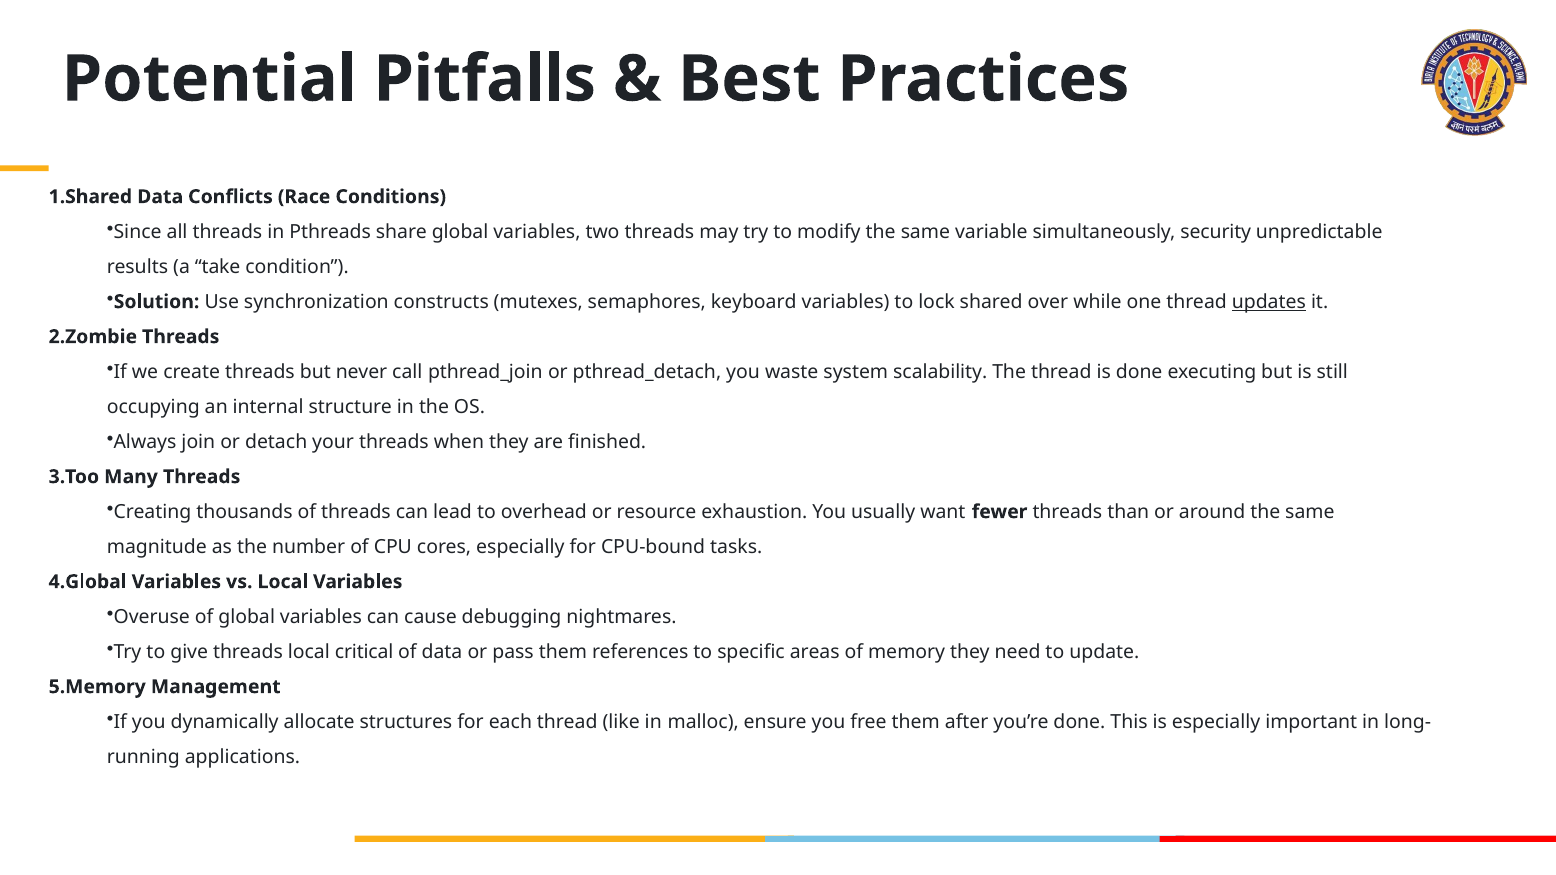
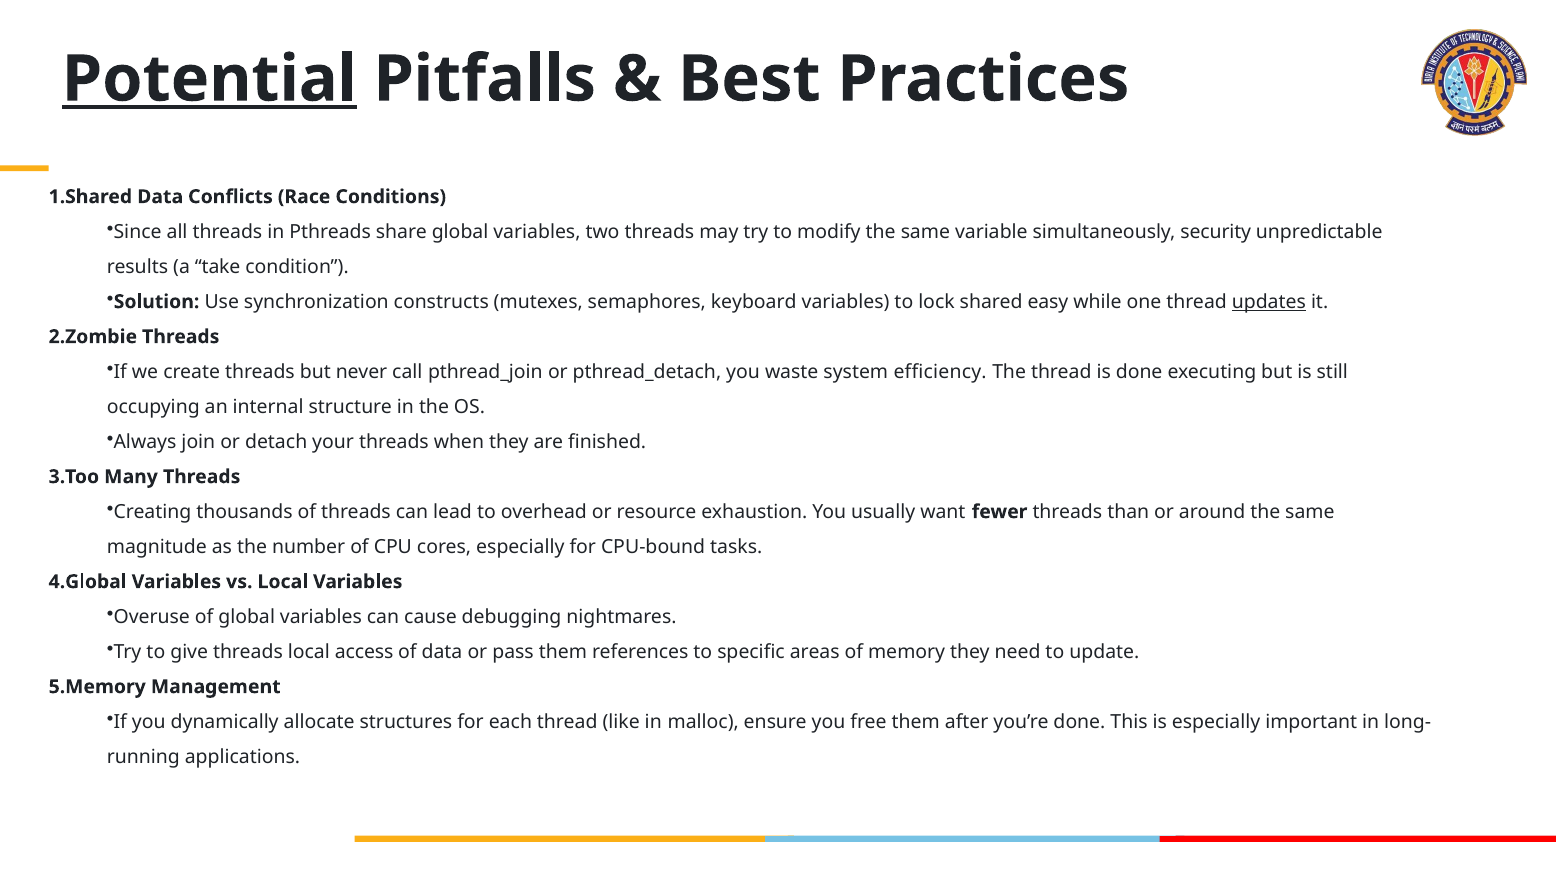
Potential underline: none -> present (209, 79)
over: over -> easy (1048, 302)
scalability: scalability -> efficiency (940, 372)
critical: critical -> access (364, 652)
